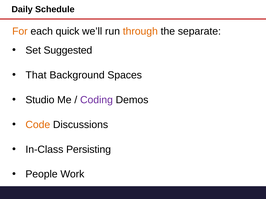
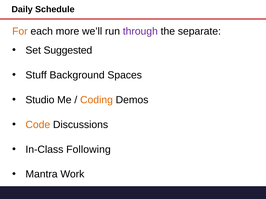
quick: quick -> more (68, 31)
through colour: orange -> purple (140, 31)
That: That -> Stuff (36, 75)
Coding colour: purple -> orange (96, 100)
Persisting: Persisting -> Following (88, 150)
People: People -> Mantra (42, 175)
